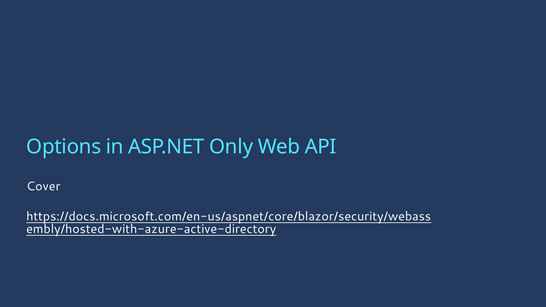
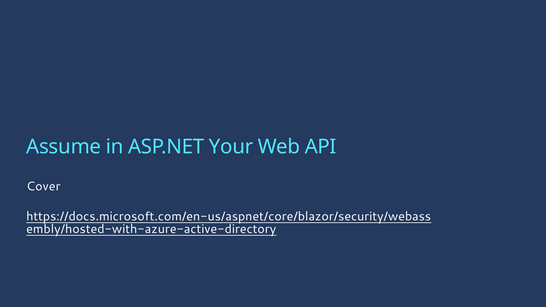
Options: Options -> Assume (64, 147)
Only: Only -> Your (231, 147)
